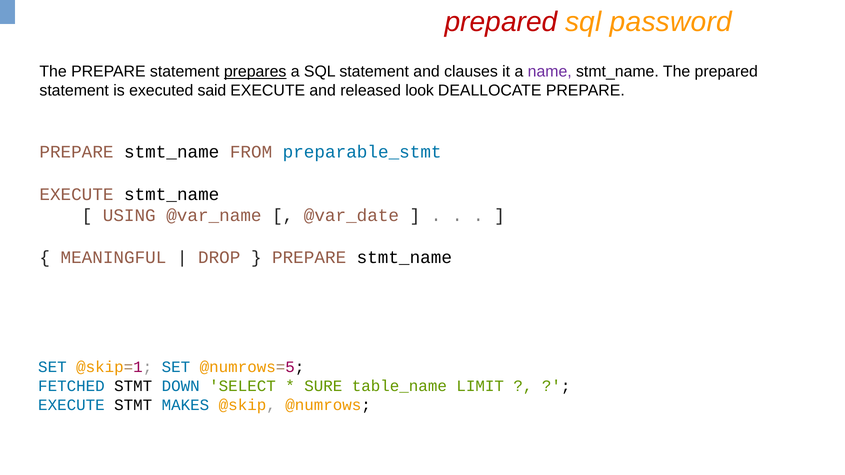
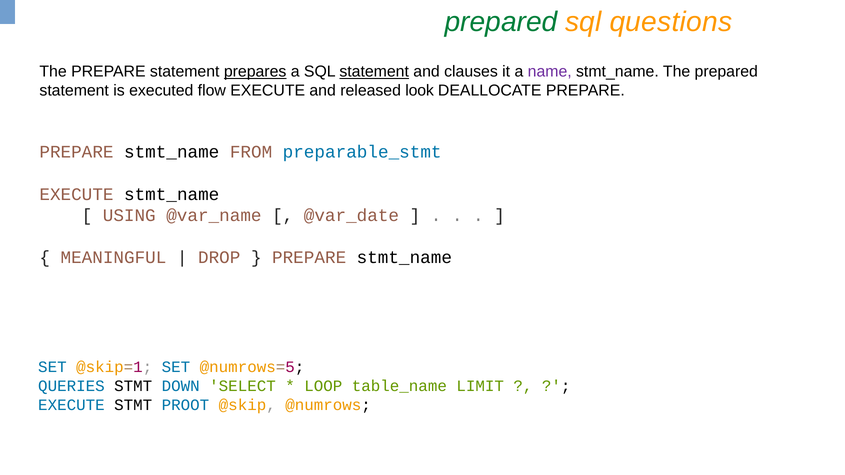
prepared colour: red -> green (501, 22)
password: password -> questions (671, 22)
statement underline: none -> present (374, 72)
said: said -> flow (212, 91)
FETCHED: FETCHED -> QUERIES (71, 386)
SURE: SURE -> LOOP (323, 386)
MAKES: MAKES -> PROOT (185, 405)
